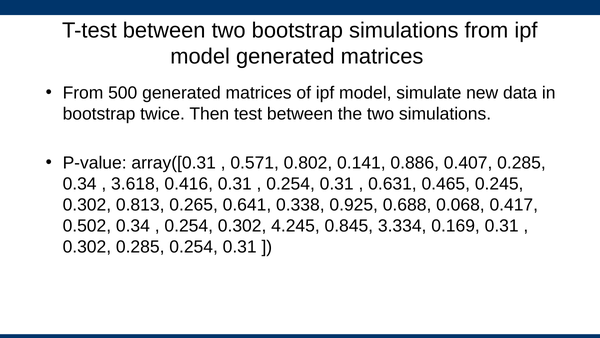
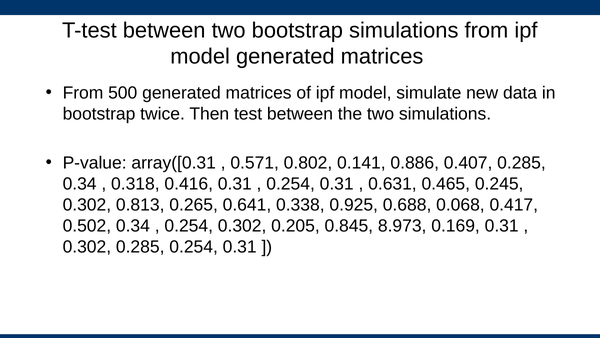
3.618: 3.618 -> 0.318 (135, 184)
4.245: 4.245 -> 0.205 (295, 225)
3.334: 3.334 -> 8.973 (402, 225)
